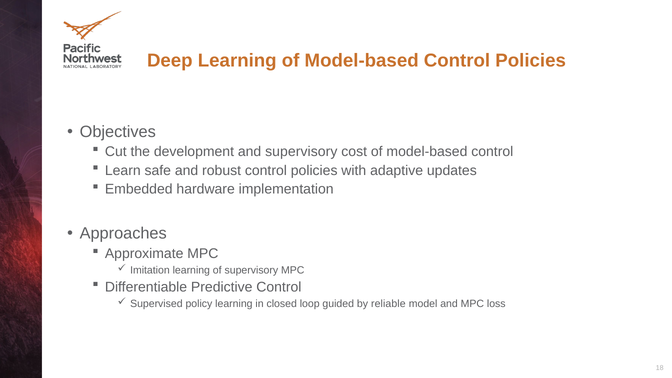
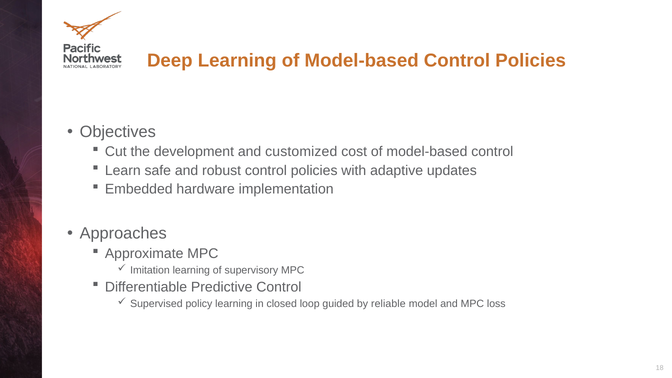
and supervisory: supervisory -> customized (301, 152)
